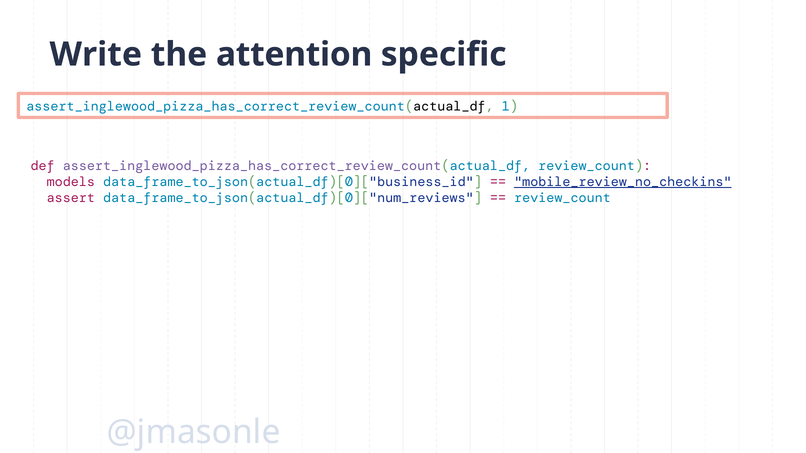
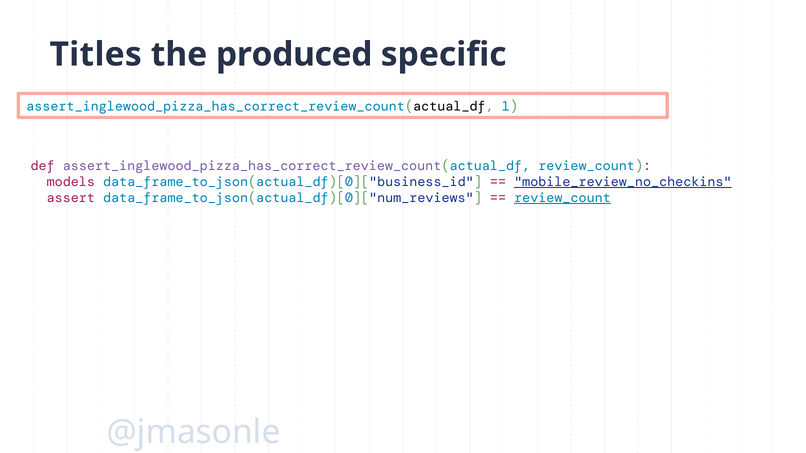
Write: Write -> Titles (96, 54)
attention: attention -> produced (294, 54)
review_count underline: none -> present (562, 198)
